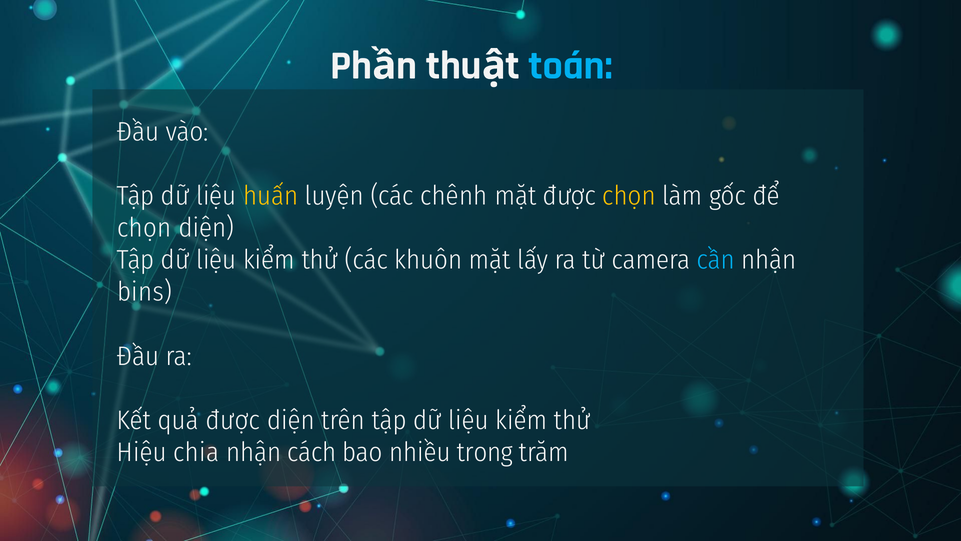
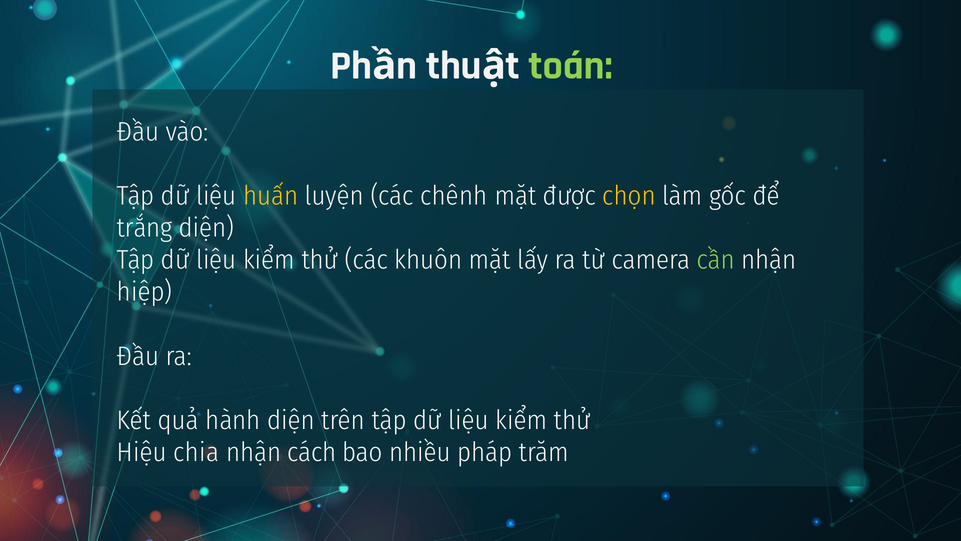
toán colour: light blue -> light green (571, 65)
chọn: chọn -> trắng (145, 228)
cần colour: light blue -> light green (716, 260)
bins: bins -> hiệp (145, 292)
quả được: được -> hành (233, 420)
trong: trong -> pháp (485, 452)
